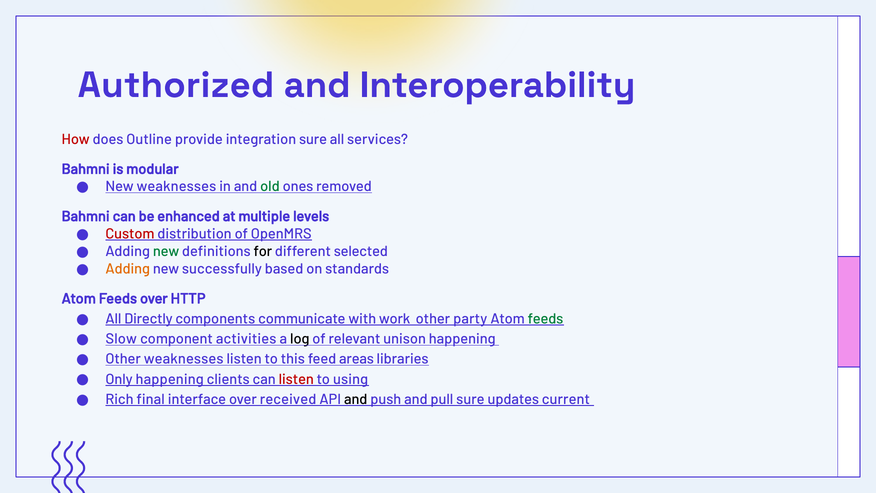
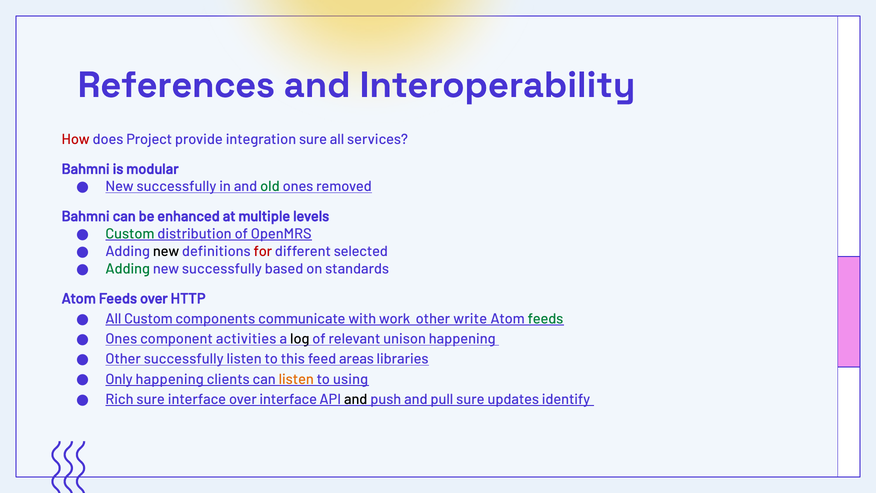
Authorized: Authorized -> References (176, 85)
Outline: Outline -> Project (149, 139)
weaknesses: weaknesses -> successfully (176, 186)
Custom colour: red -> green (130, 234)
new colour: green -> black (166, 251)
for colour: black -> red (263, 251)
Adding colour: orange -> green (128, 269)
All Directly: Directly -> Custom (148, 319)
party: party -> write (470, 319)
Slow: Slow -> Ones (121, 339)
Other weaknesses: weaknesses -> successfully (184, 359)
listen colour: red -> orange (296, 379)
Rich final: final -> sure (151, 399)
over received: received -> interface (288, 399)
current: current -> identify (566, 399)
